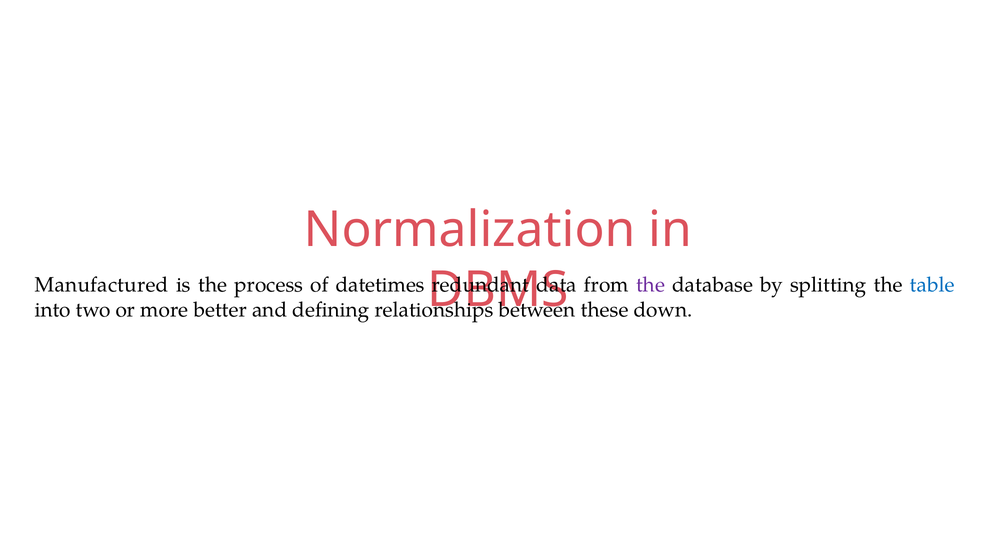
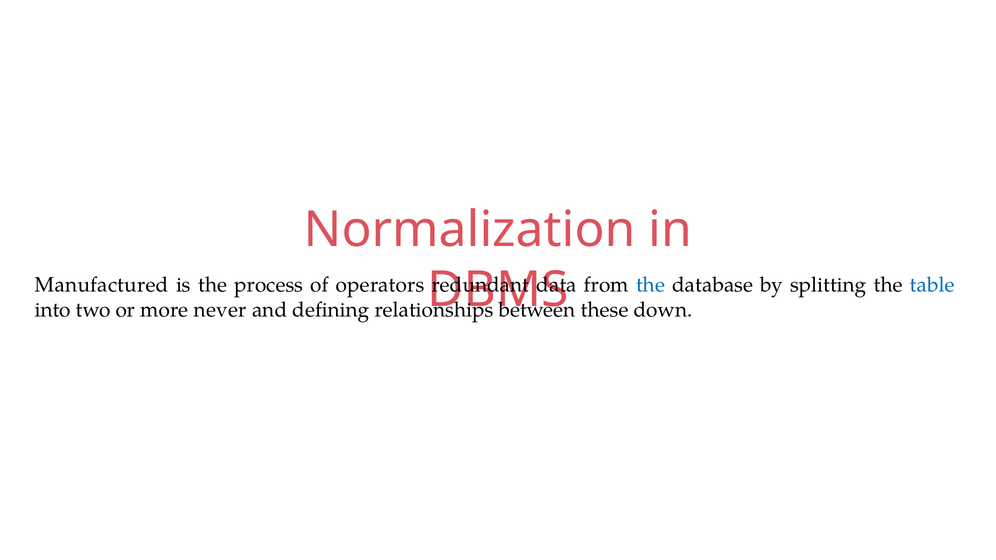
datetimes: datetimes -> operators (380, 285)
the colour: purple -> blue (651, 285)
better: better -> never (220, 310)
